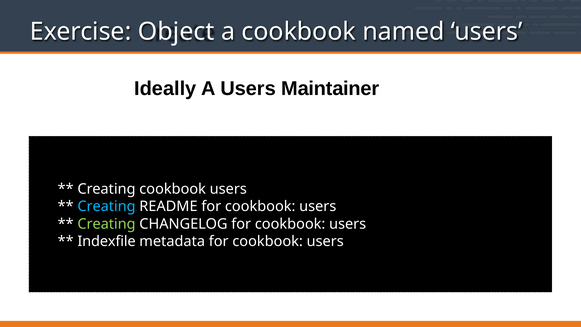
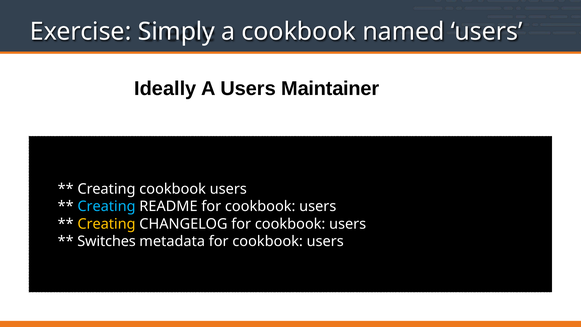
Object: Object -> Simply (176, 32)
Creating colour: light green -> yellow (107, 224)
Indexfile: Indexfile -> Switches (107, 241)
